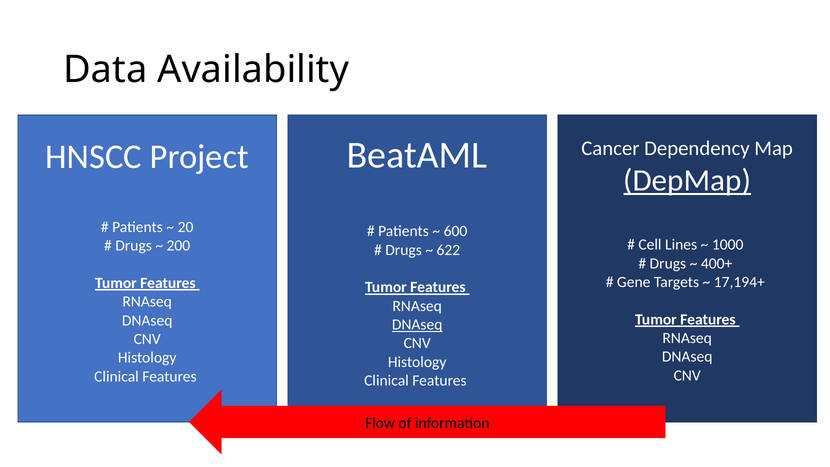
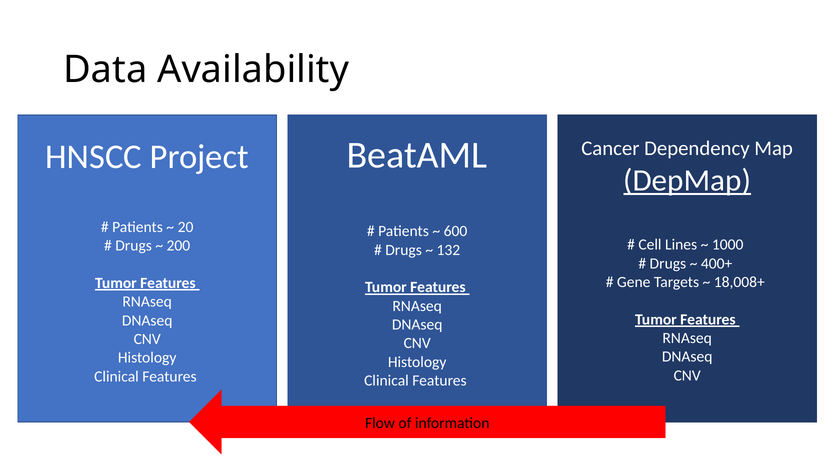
622: 622 -> 132 (448, 250)
17,194+: 17,194+ -> 18,008+ (739, 282)
DNAseq underline: present -> none (417, 325)
